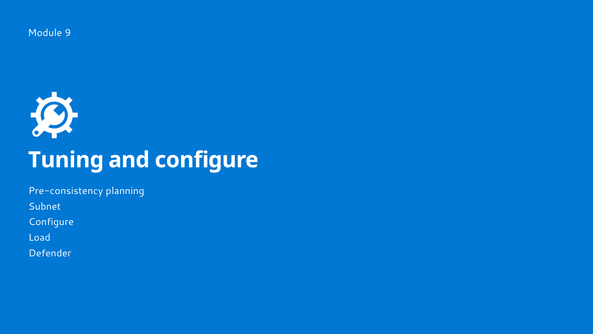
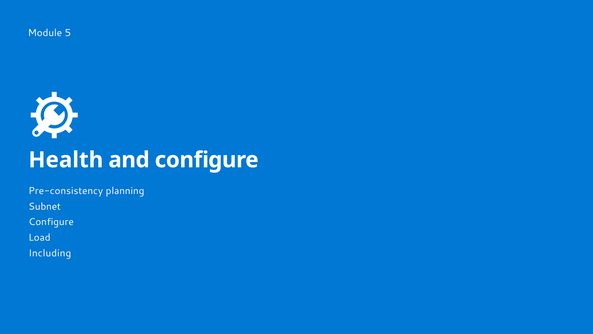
9: 9 -> 5 (68, 33)
Tuning: Tuning -> Health (66, 160)
Defender: Defender -> Including (50, 253)
